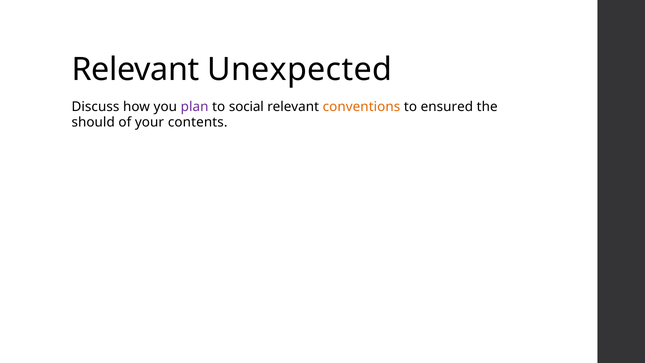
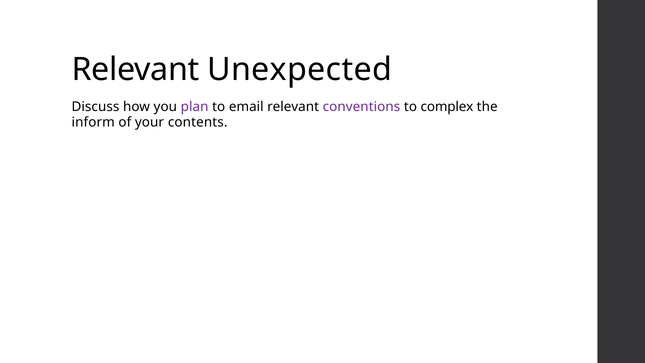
social: social -> email (246, 107)
conventions colour: orange -> purple (361, 107)
ensured: ensured -> complex (447, 107)
should: should -> inform (93, 122)
